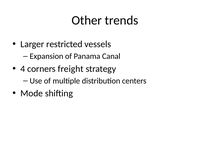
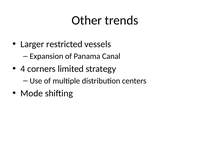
freight: freight -> limited (71, 69)
